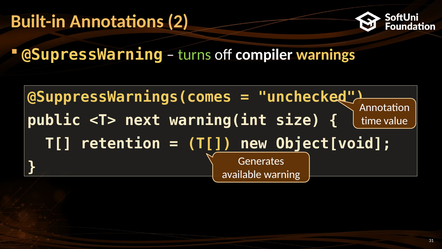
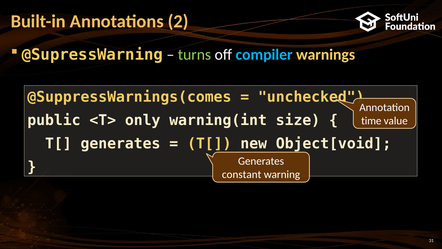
compiler colour: white -> light blue (264, 54)
next: next -> only (143, 120)
T[ retention: retention -> generates (120, 143)
available: available -> constant (242, 174)
